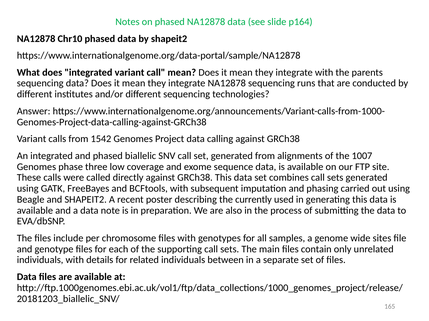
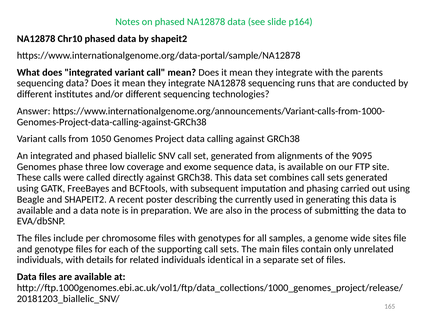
1542: 1542 -> 1050 (101, 139)
1007: 1007 -> 9095 (362, 156)
between: between -> identical (226, 261)
